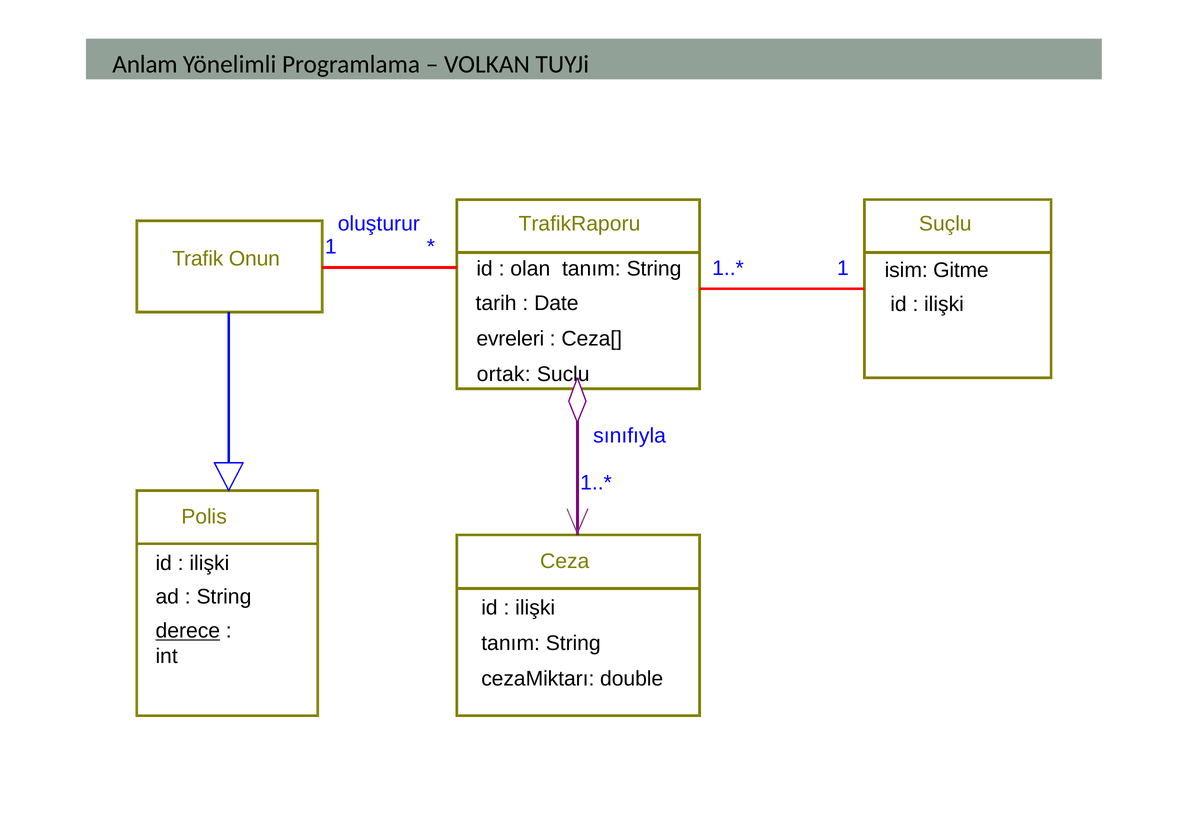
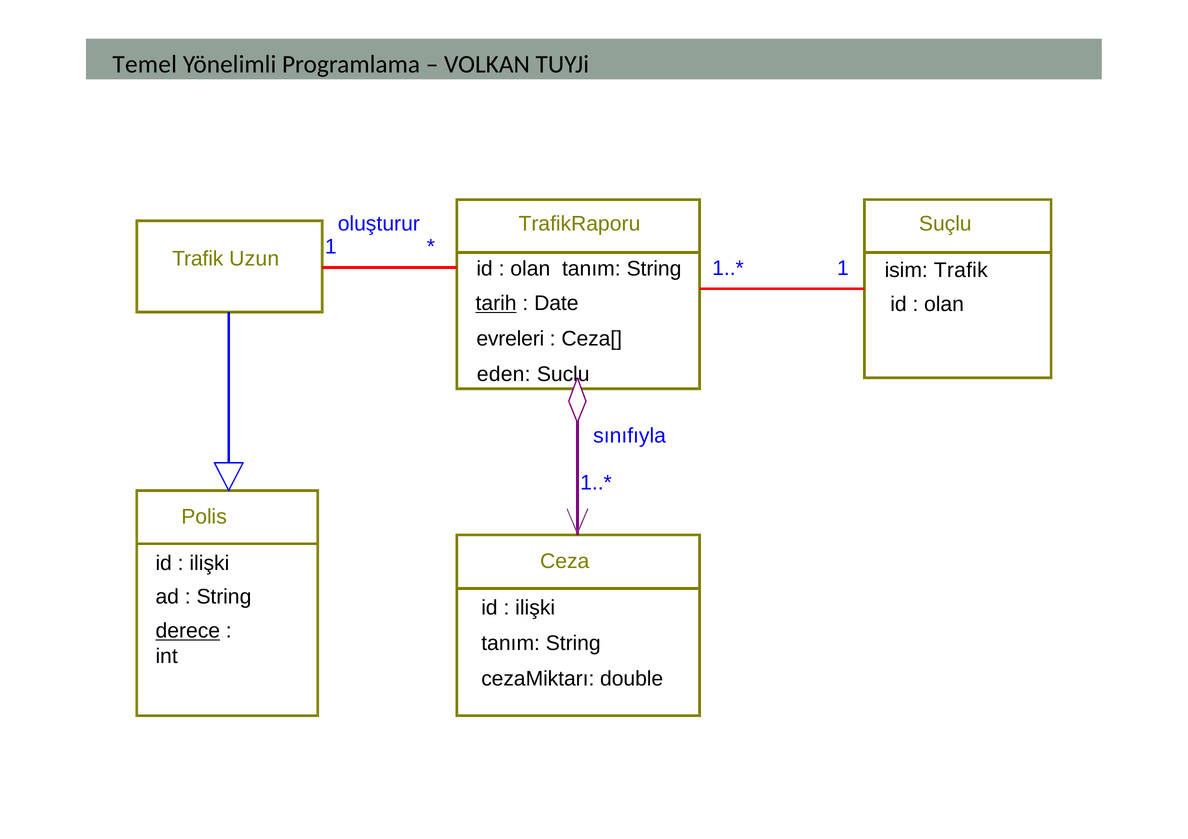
Anlam: Anlam -> Temel (145, 64)
Onun: Onun -> Uzun (254, 259)
isim Gitme: Gitme -> Trafik (961, 270)
tarih underline: none -> present (496, 304)
ilişki: ilişki -> olan (944, 304)
ortak: ortak -> eden (504, 374)
